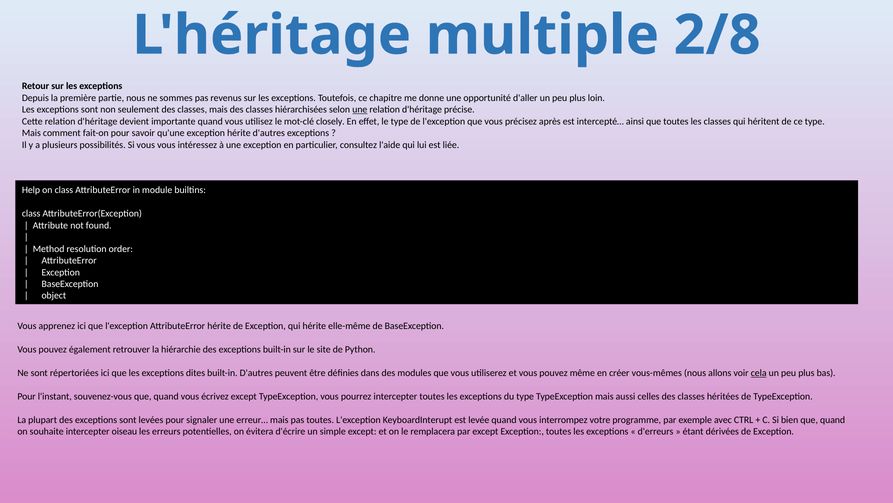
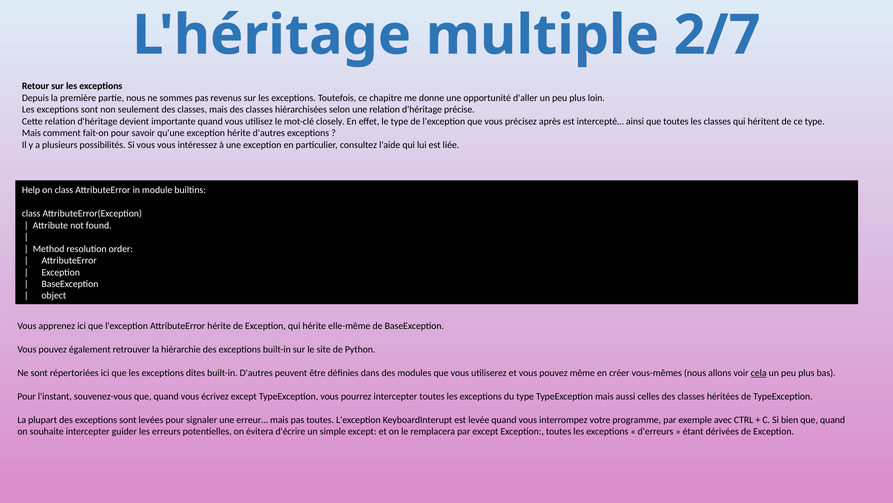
2/8: 2/8 -> 2/7 (717, 35)
une underline: present -> none (360, 110)
oiseau: oiseau -> guider (124, 431)
